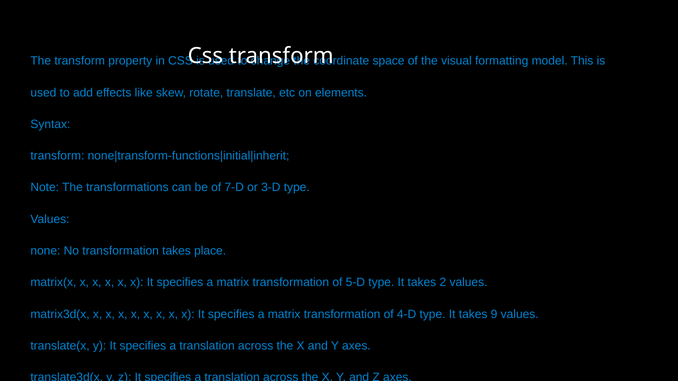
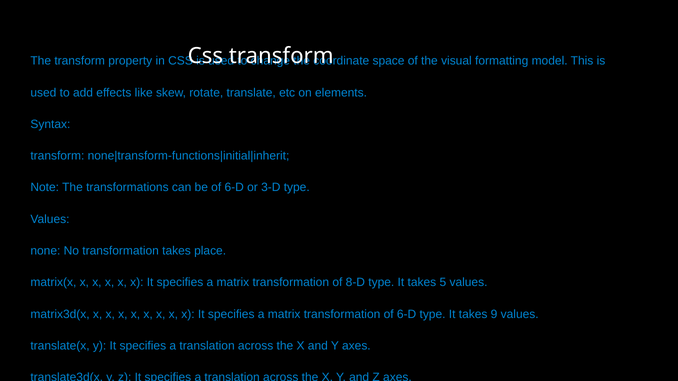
be of 7-D: 7-D -> 6-D (234, 188)
5-D: 5-D -> 8-D (355, 283)
2: 2 -> 5 (443, 283)
transformation of 4-D: 4-D -> 6-D (407, 314)
